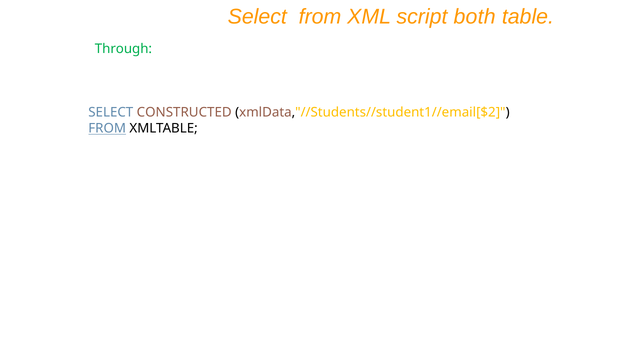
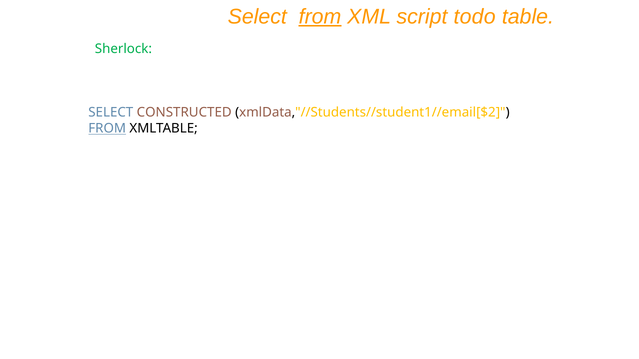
from underline: none -> present (320, 17)
both: both -> todo (475, 17)
Through: Through -> Sherlock (123, 49)
